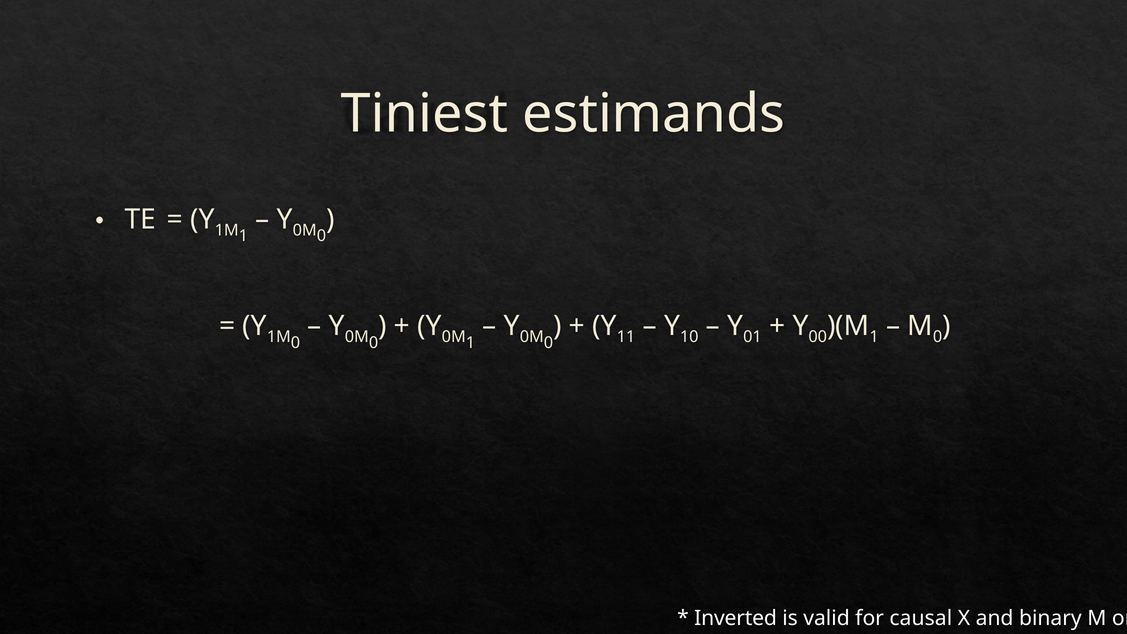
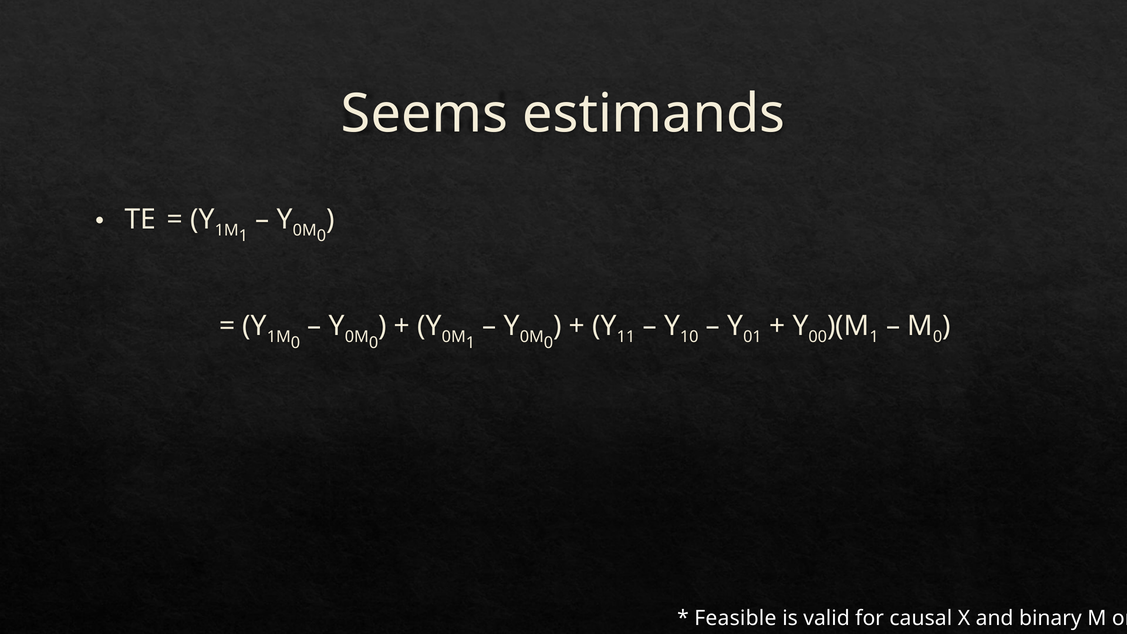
Tiniest: Tiniest -> Seems (424, 114)
Inverted: Inverted -> Feasible (735, 618)
